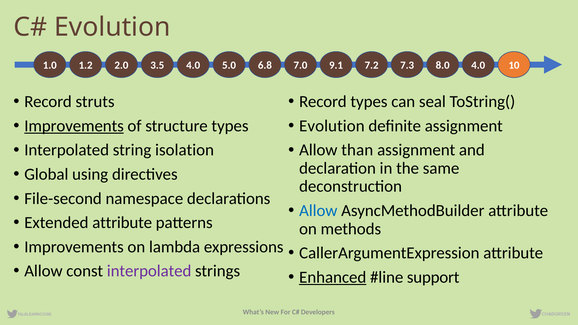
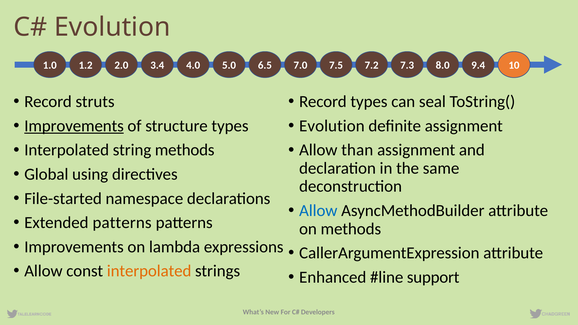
3.5: 3.5 -> 3.4 (157, 65)
6.8: 6.8 -> 6.5 (265, 65)
9.1: 9.1 -> 7.5 (336, 65)
8.0 4.0: 4.0 -> 9.4 (478, 65)
string isolation: isolation -> methods (185, 150)
File-second: File-second -> File-started (63, 199)
Extended attribute: attribute -> patterns (122, 223)
interpolated colour: purple -> orange (149, 271)
Enhanced underline: present -> none (333, 277)
